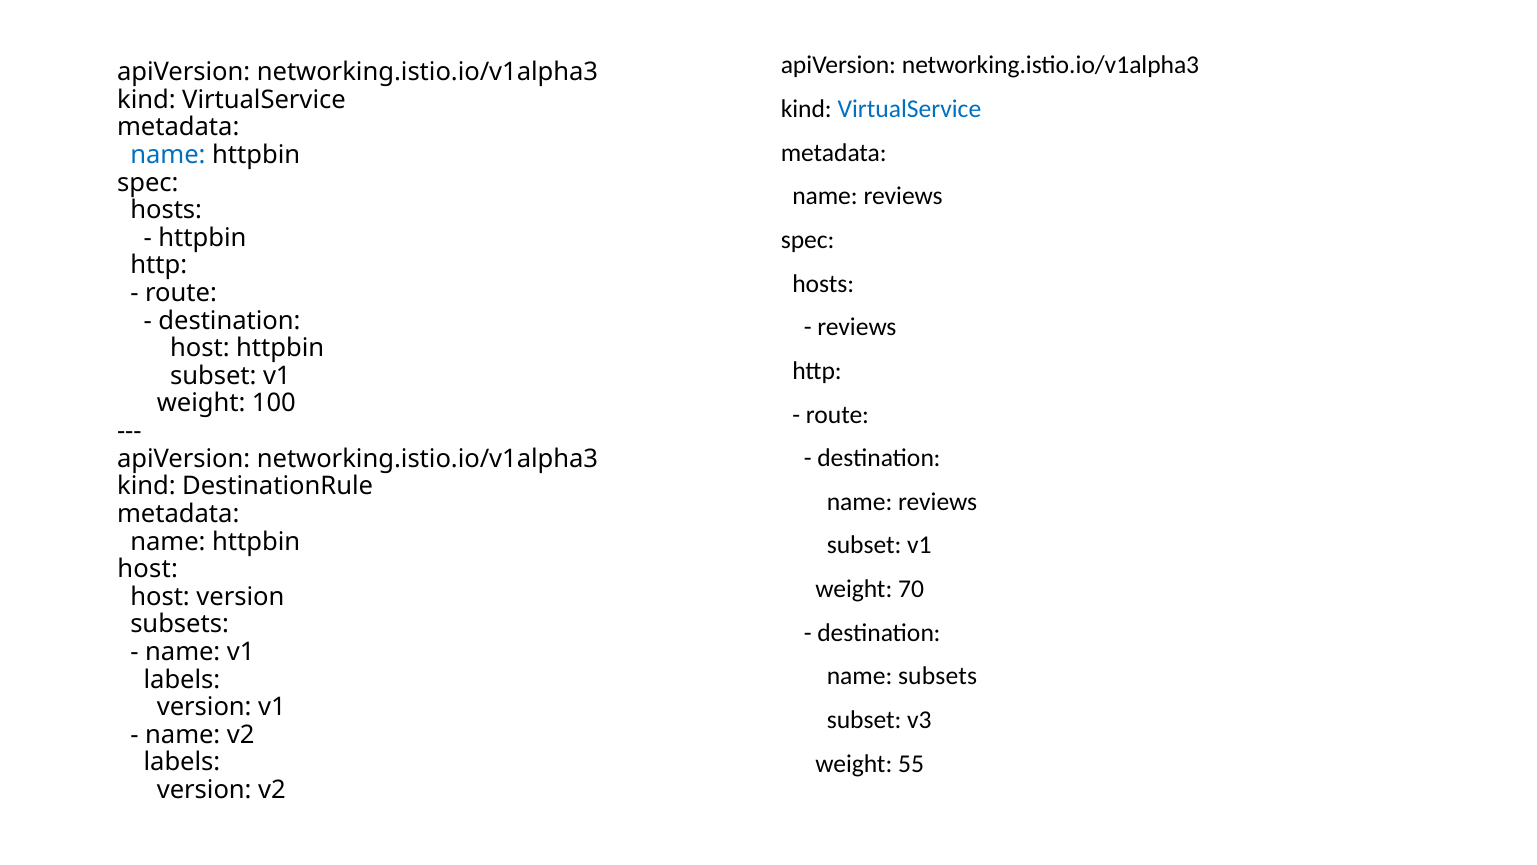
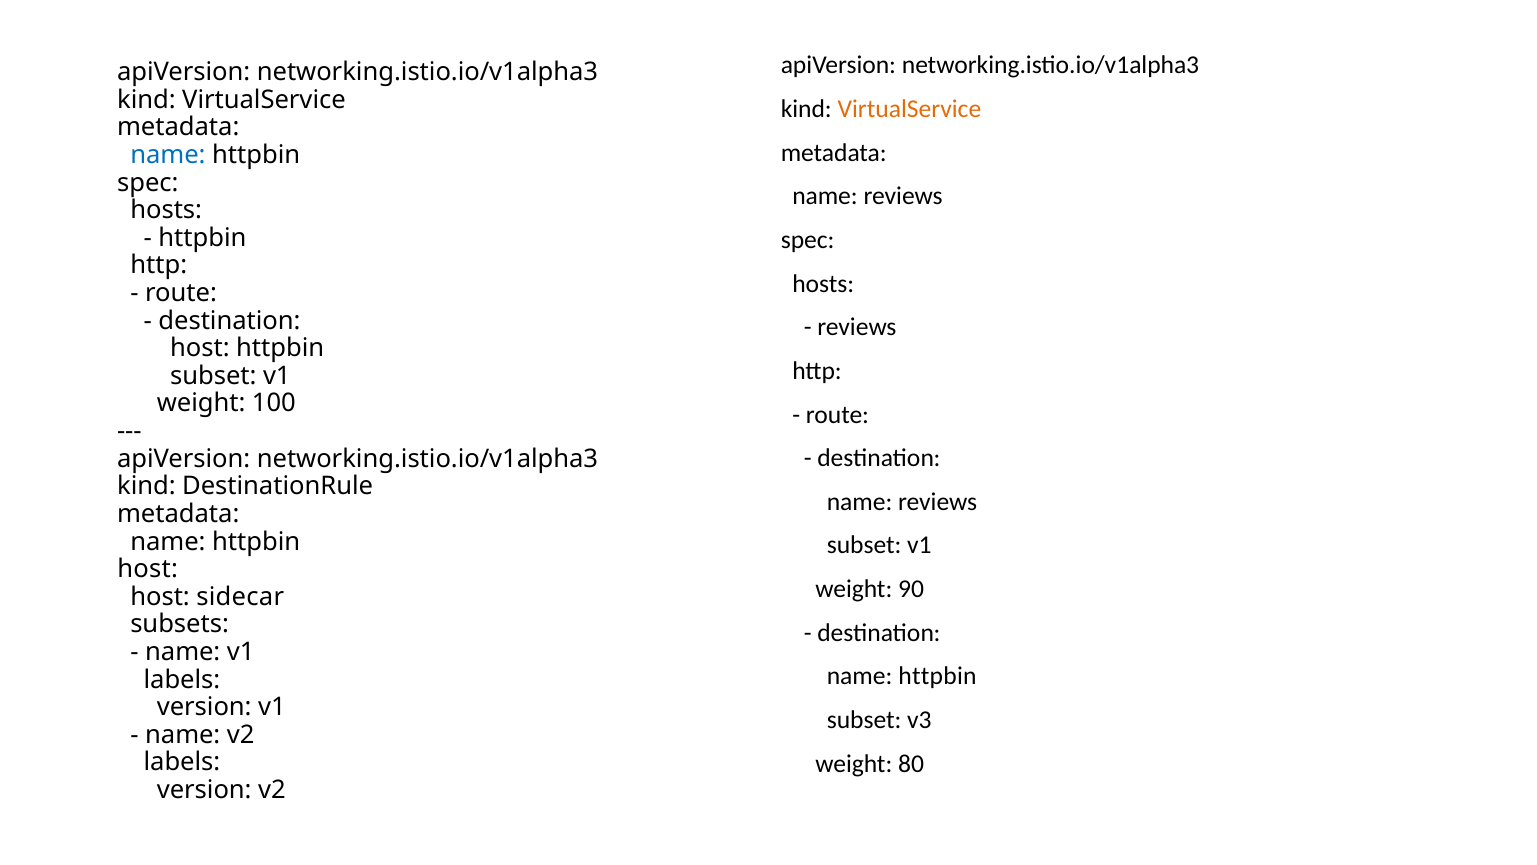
VirtualService colour: blue -> orange (909, 109)
70: 70 -> 90 (911, 589)
host version: version -> sidecar (240, 596)
subsets: subsets -> httpbin (938, 676)
55: 55 -> 80 (911, 763)
